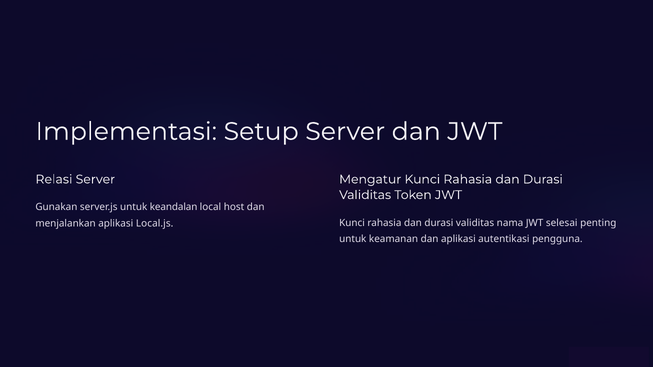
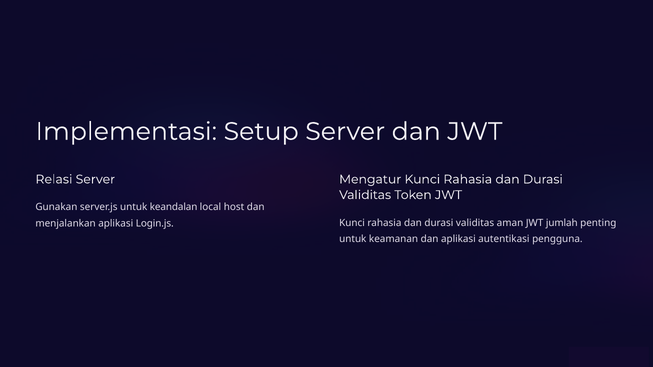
nama: nama -> aman (510, 223)
selesai: selesai -> jumlah (562, 223)
Local.js: Local.js -> Login.js (155, 223)
